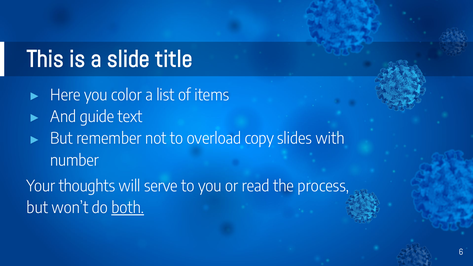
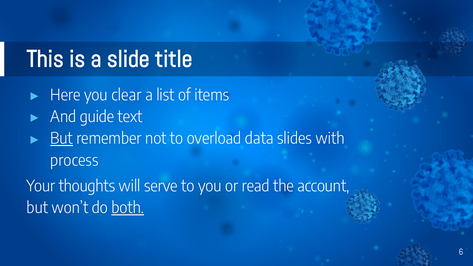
color: color -> clear (126, 95)
But underline: none -> present (62, 139)
copy: copy -> data (259, 139)
number: number -> process (74, 161)
process: process -> account (324, 186)
